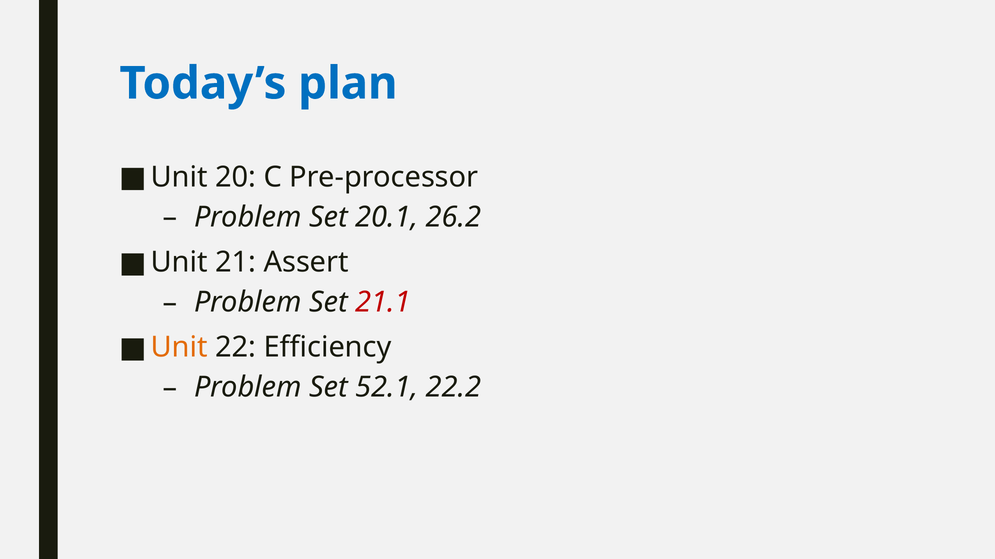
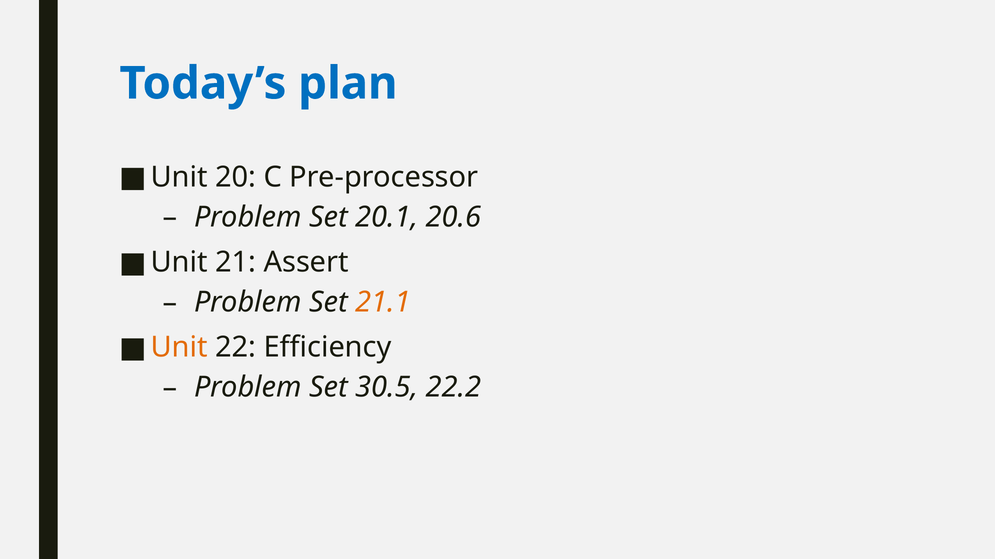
26.2: 26.2 -> 20.6 (453, 217)
21.1 colour: red -> orange (383, 303)
52.1: 52.1 -> 30.5 (387, 388)
